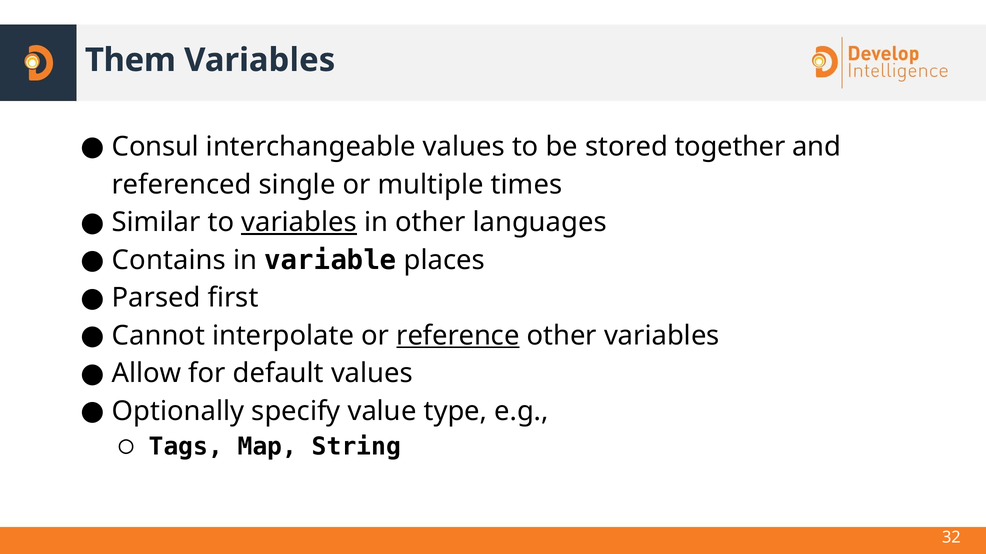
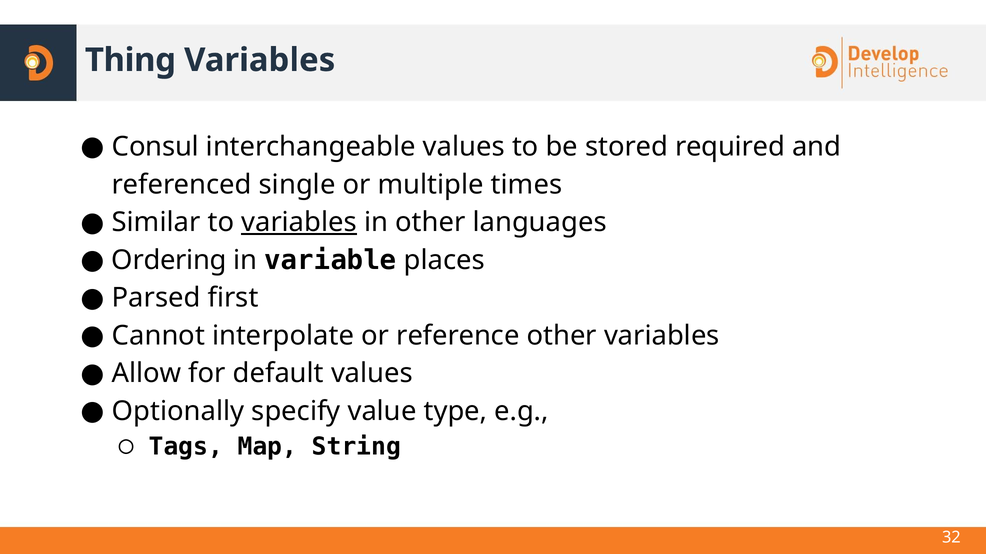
Them: Them -> Thing (130, 60)
together: together -> required (730, 147)
Contains: Contains -> Ordering (169, 260)
reference underline: present -> none (458, 336)
